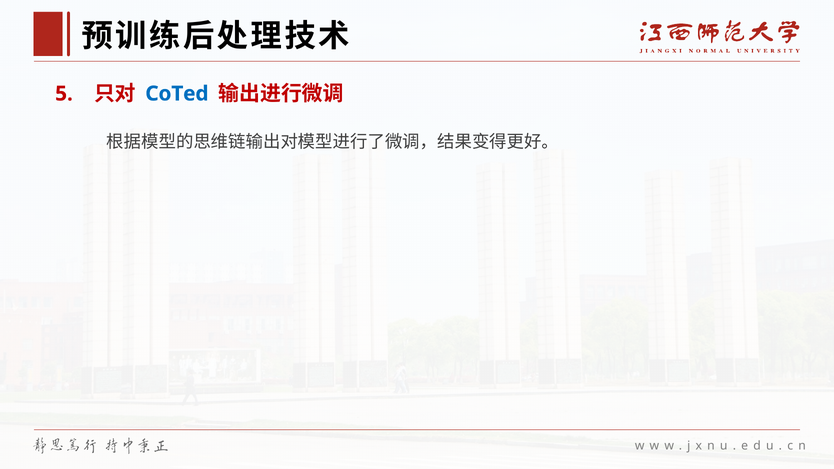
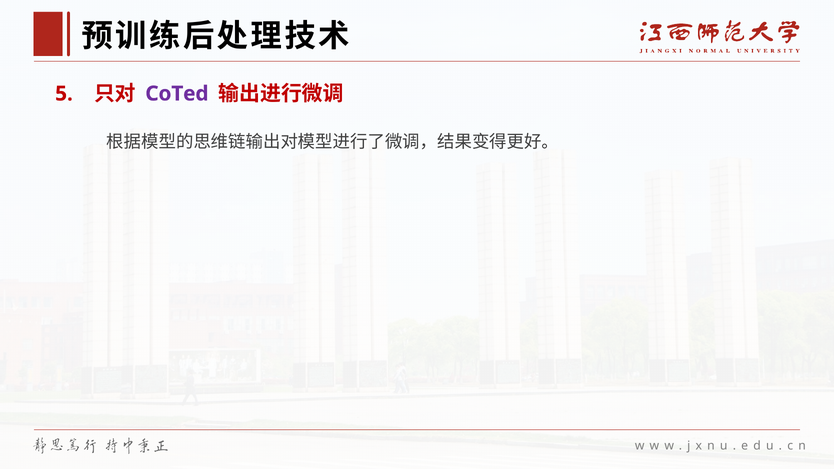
CoTed colour: blue -> purple (177, 94)
